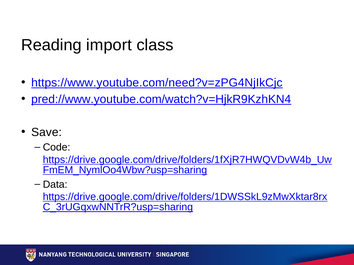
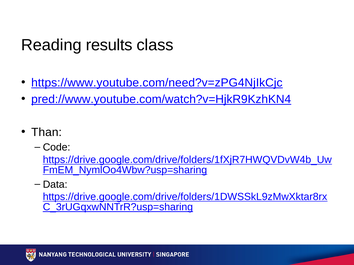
import: import -> results (109, 45)
Save: Save -> Than (47, 132)
